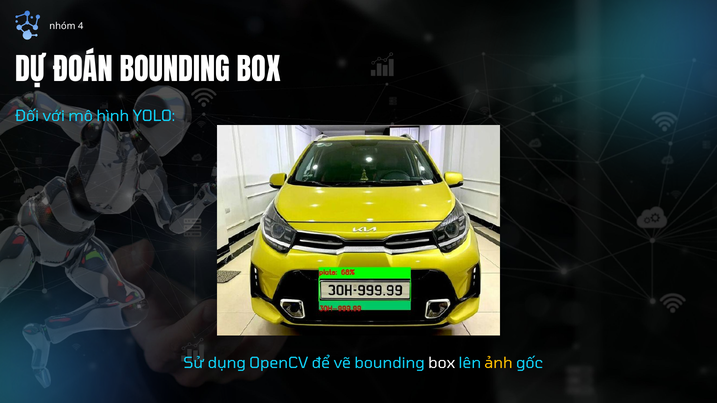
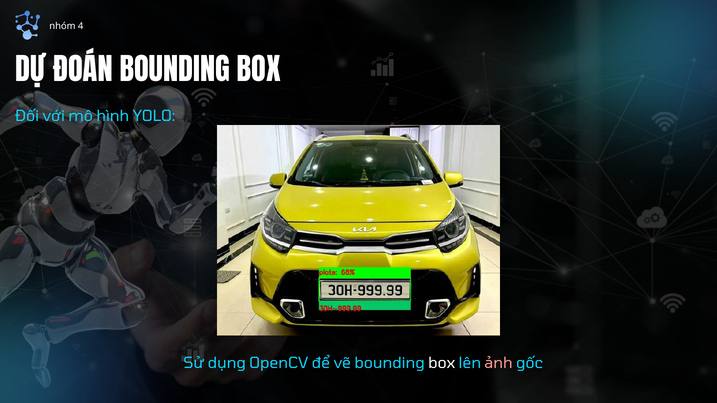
ảnh colour: yellow -> pink (499, 363)
